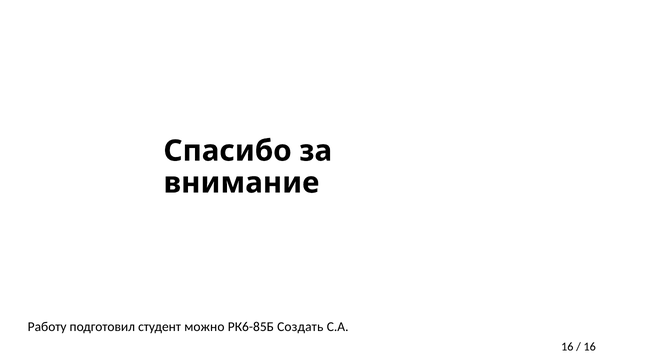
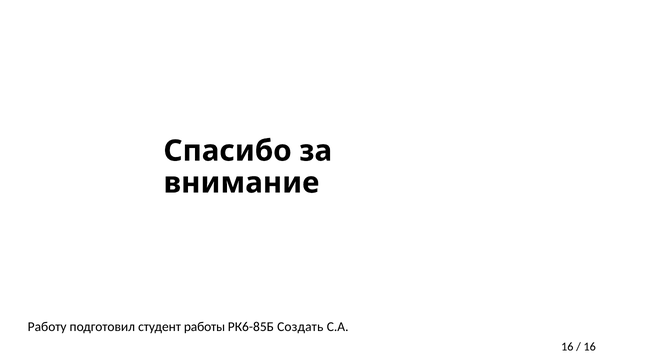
можно: можно -> работы (205, 326)
